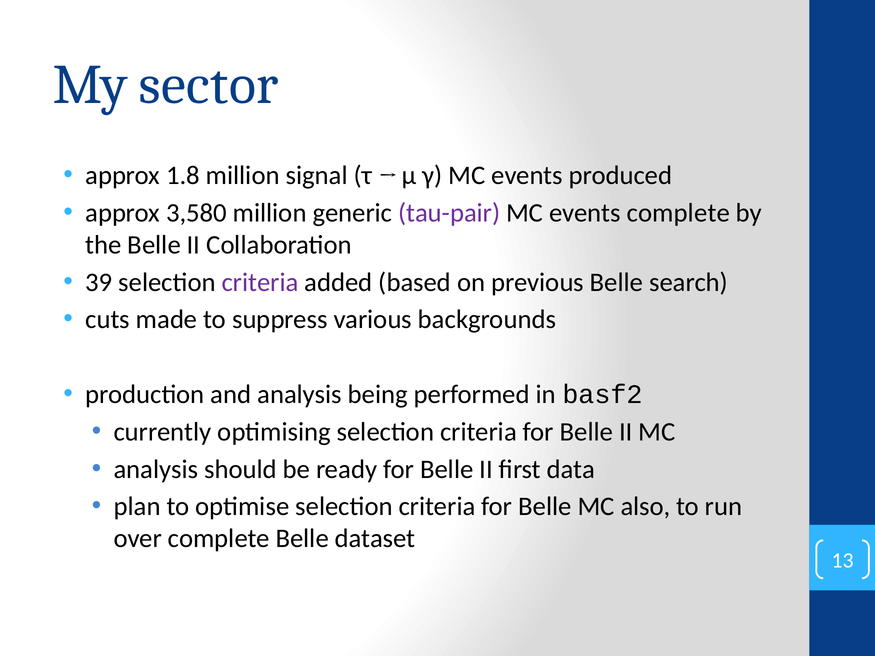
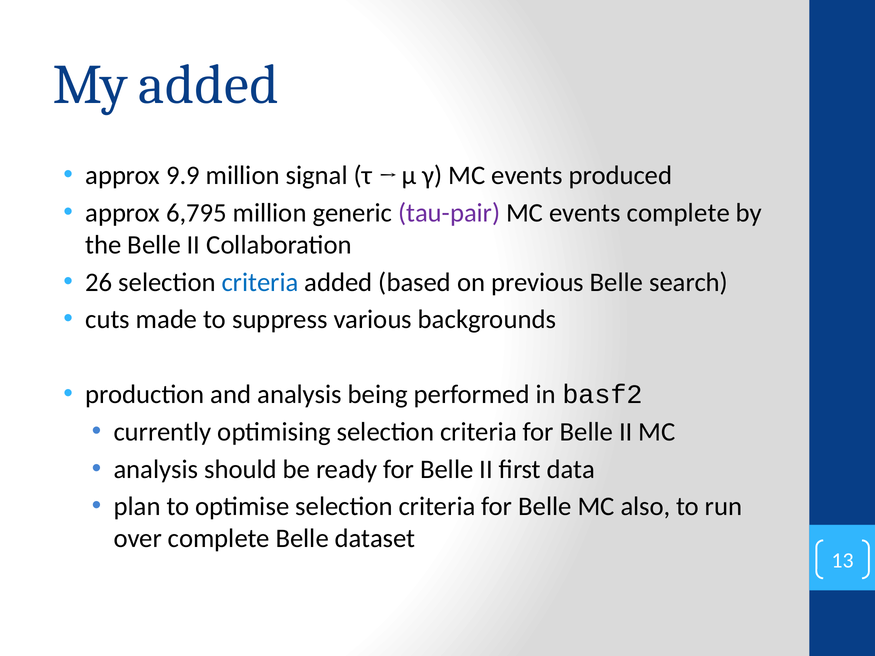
My sector: sector -> added (209, 85)
1.8: 1.8 -> 9.9 (183, 175)
3,580: 3,580 -> 6,795 (196, 213)
39: 39 -> 26 (99, 282)
criteria colour: purple -> blue (260, 282)
